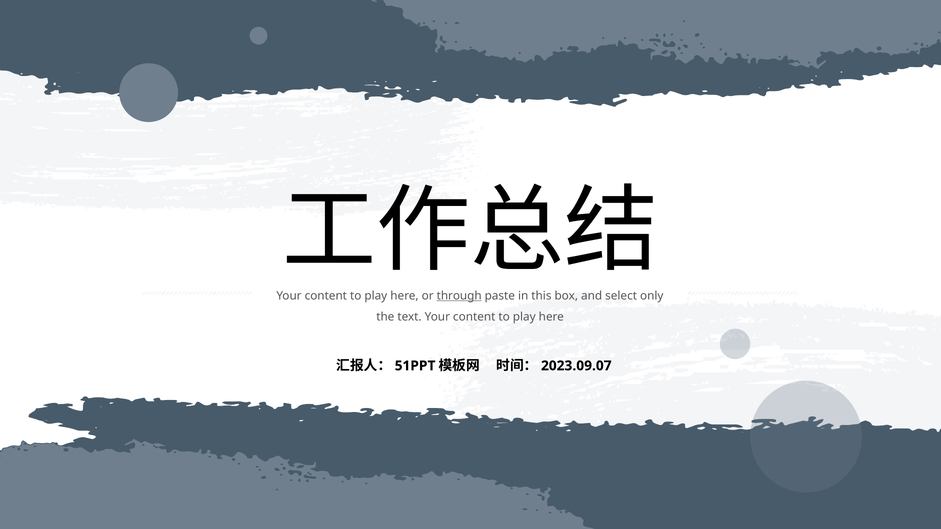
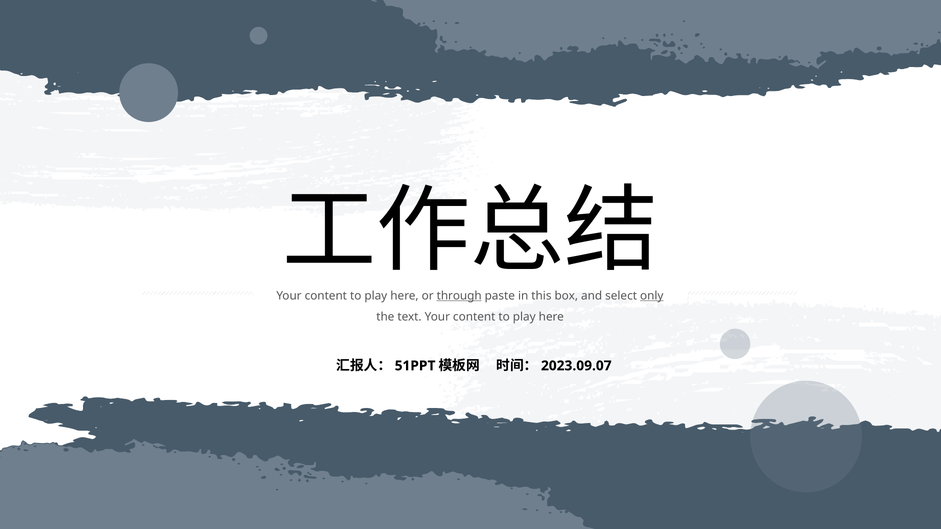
only underline: none -> present (652, 296)
